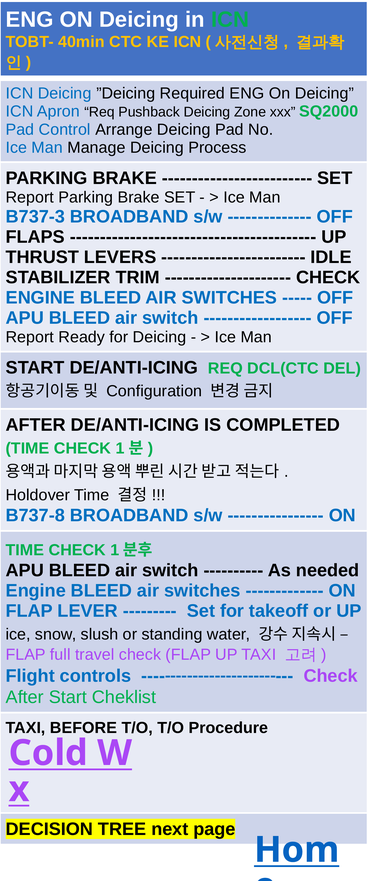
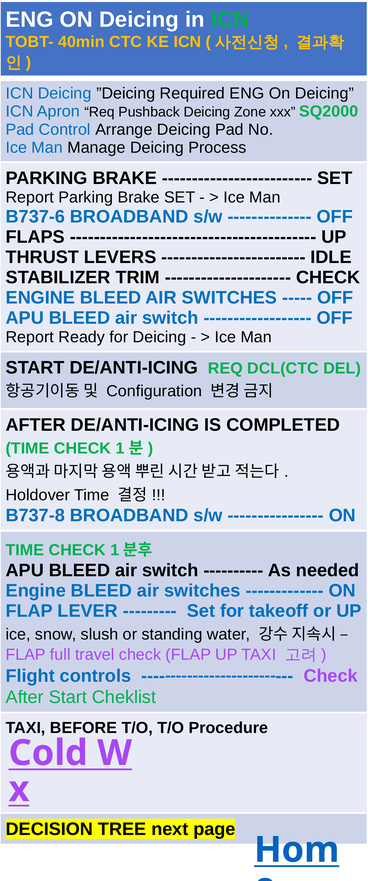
B737-3: B737-3 -> B737-6 (35, 216)
